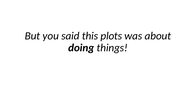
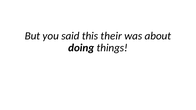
plots: plots -> their (111, 36)
